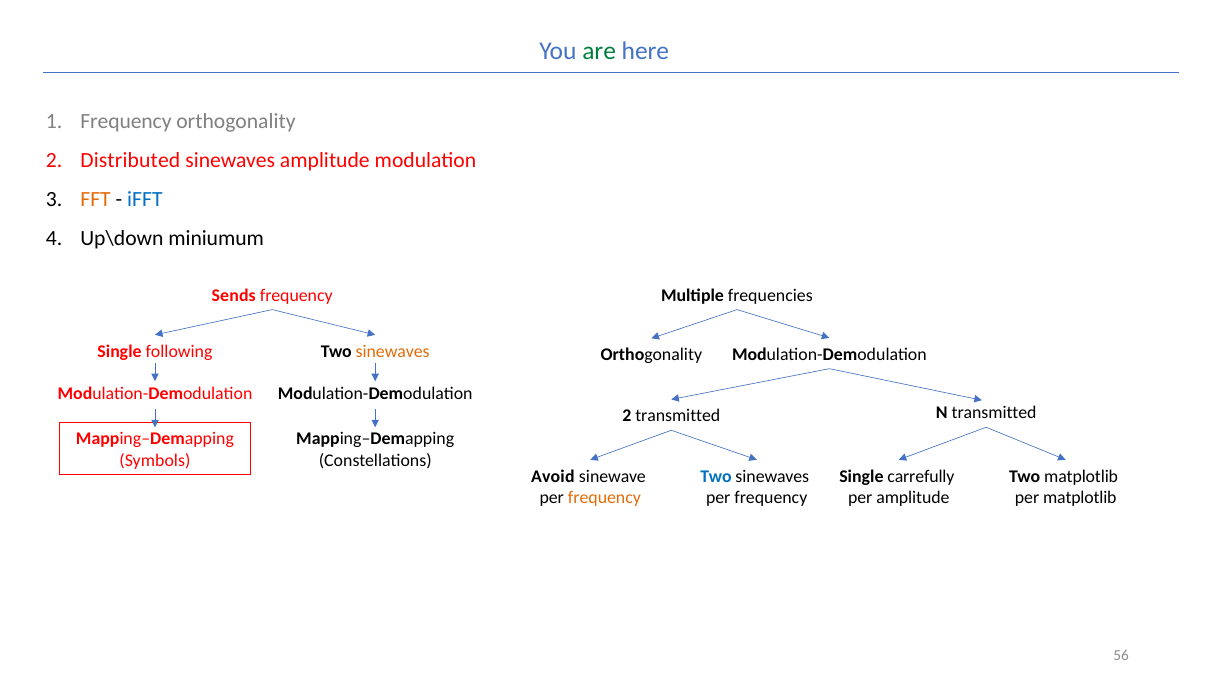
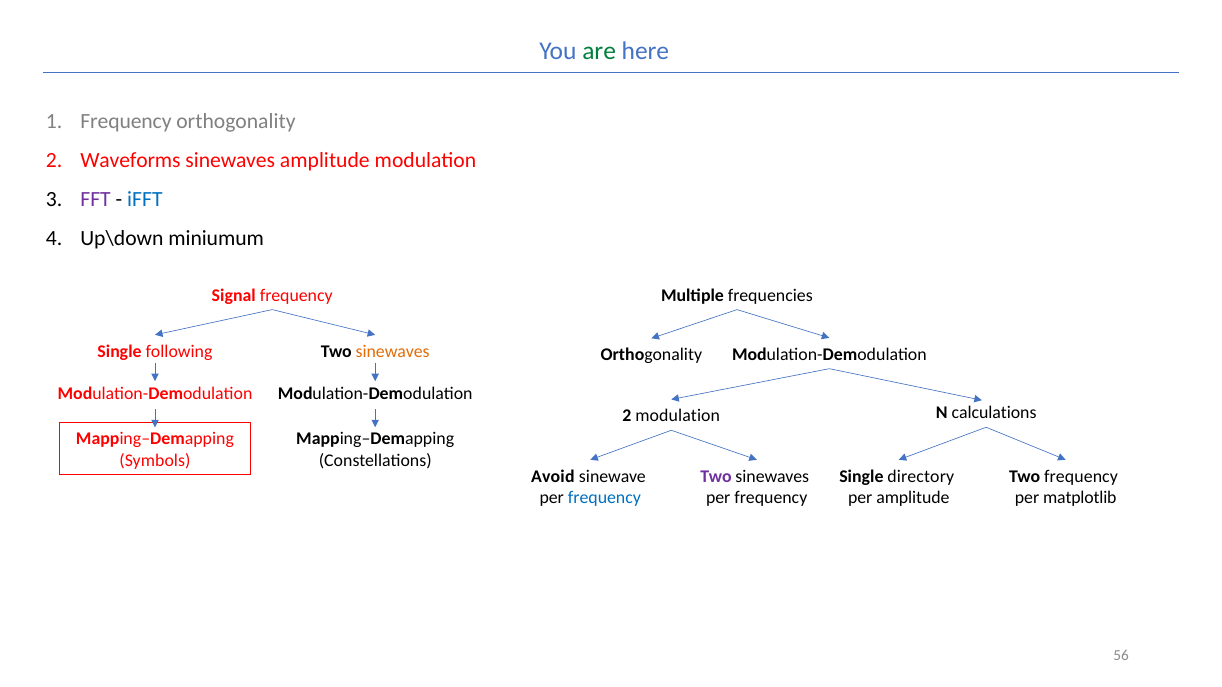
Distributed: Distributed -> Waveforms (130, 160)
FFT colour: orange -> purple (96, 199)
Sends: Sends -> Signal (234, 295)
2 transmitted: transmitted -> modulation (678, 416)
N transmitted: transmitted -> calculations (994, 413)
Two colour: blue -> purple (716, 476)
carrefully: carrefully -> directory (921, 476)
Two matplotlib: matplotlib -> frequency (1081, 476)
frequency colour: orange -> blue (604, 498)
